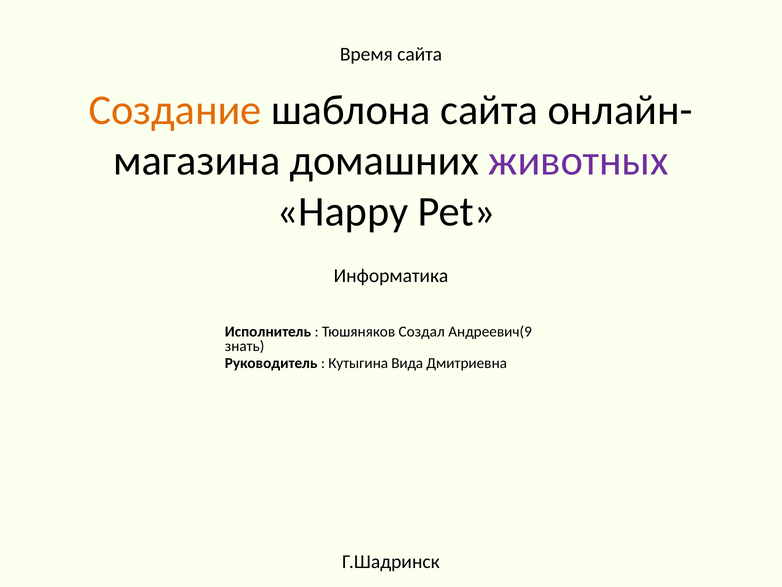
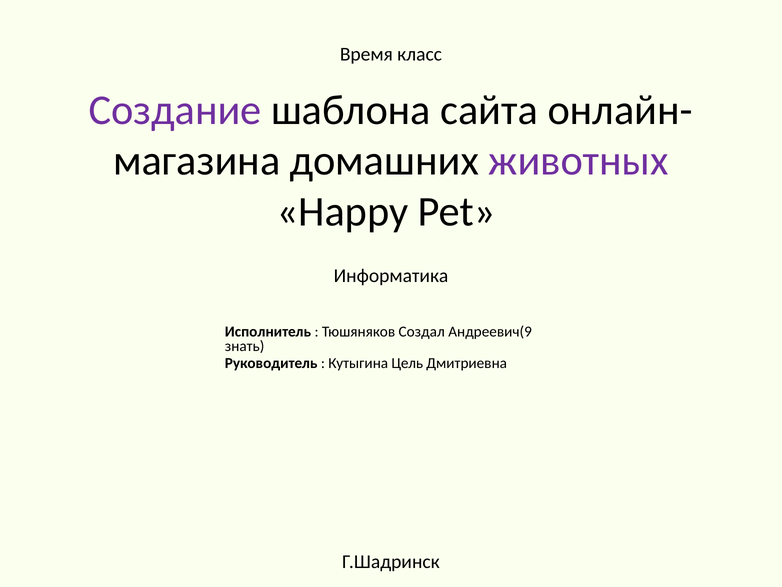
Время сайта: сайта -> класс (420, 54)
Создание colour: orange -> purple (175, 110)
Вида: Вида -> Цель (407, 363)
